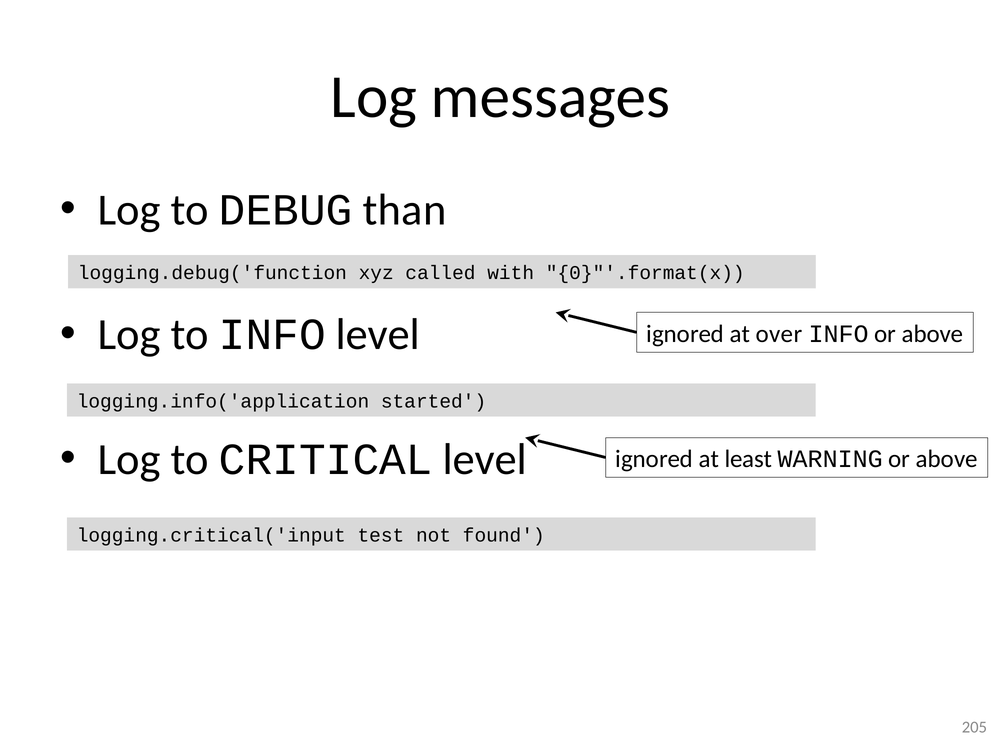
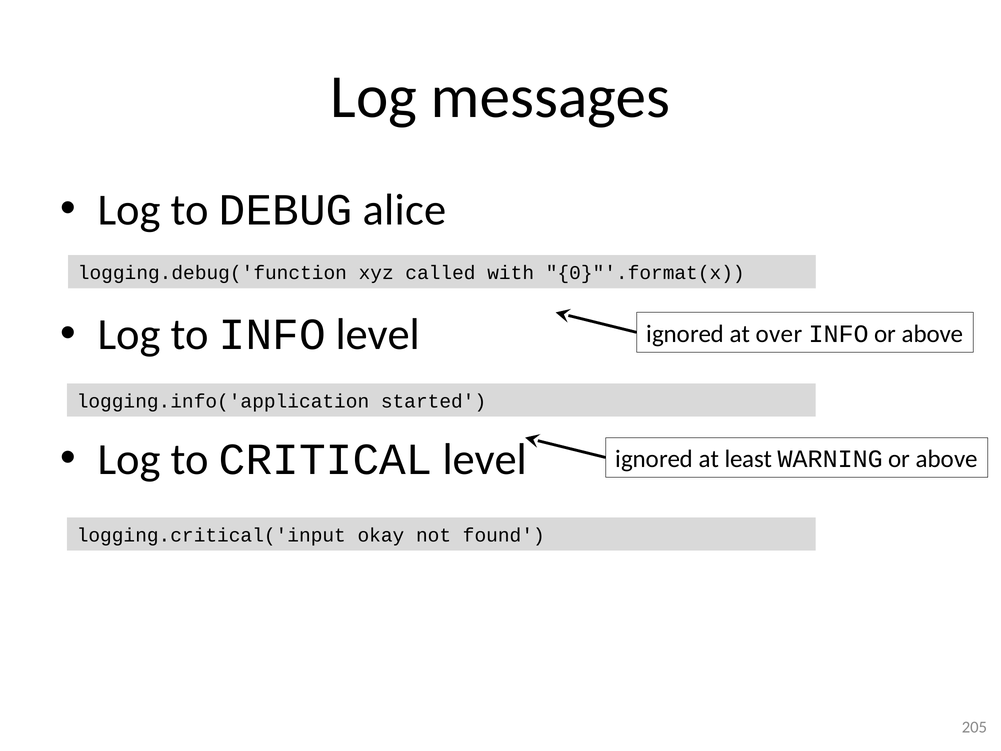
than: than -> alice (405, 210)
test: test -> okay (381, 535)
